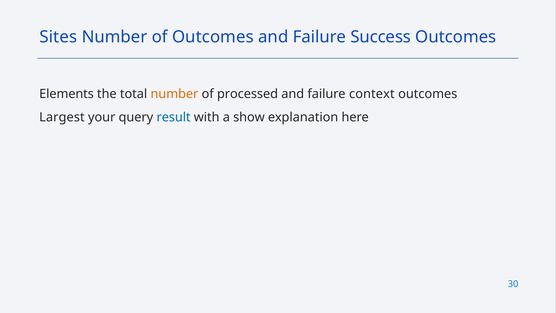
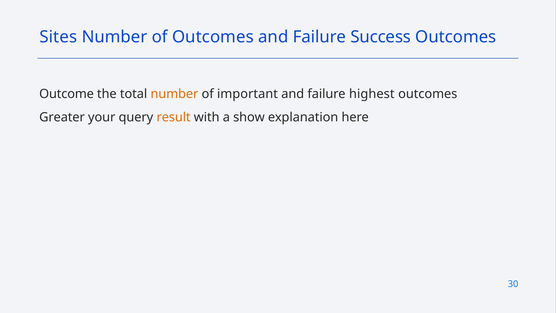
Elements: Elements -> Outcome (67, 94)
processed: processed -> important (247, 94)
context: context -> highest (372, 94)
Largest: Largest -> Greater (62, 117)
result colour: blue -> orange (174, 117)
